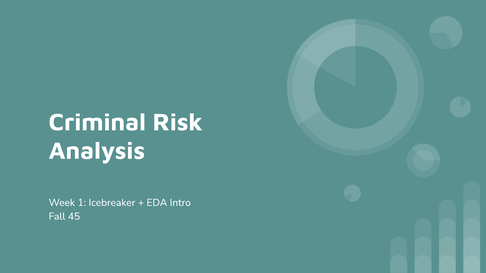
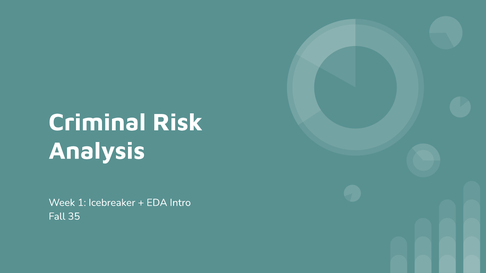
45: 45 -> 35 (74, 217)
